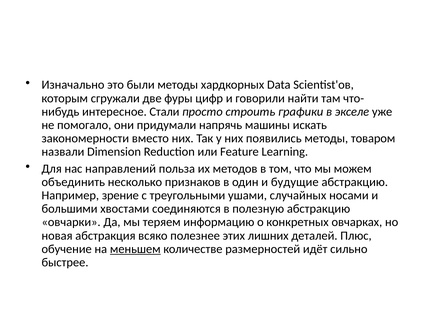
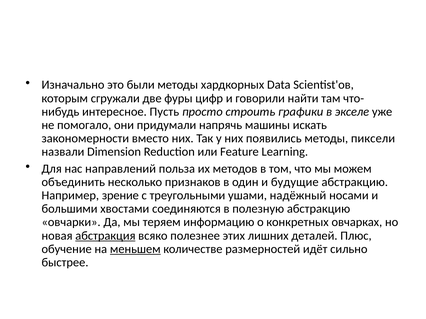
Стали: Стали -> Пусть (164, 112)
товаром: товаром -> пиксели (373, 139)
случайных: случайных -> надёжный (298, 196)
абстракция underline: none -> present (105, 236)
